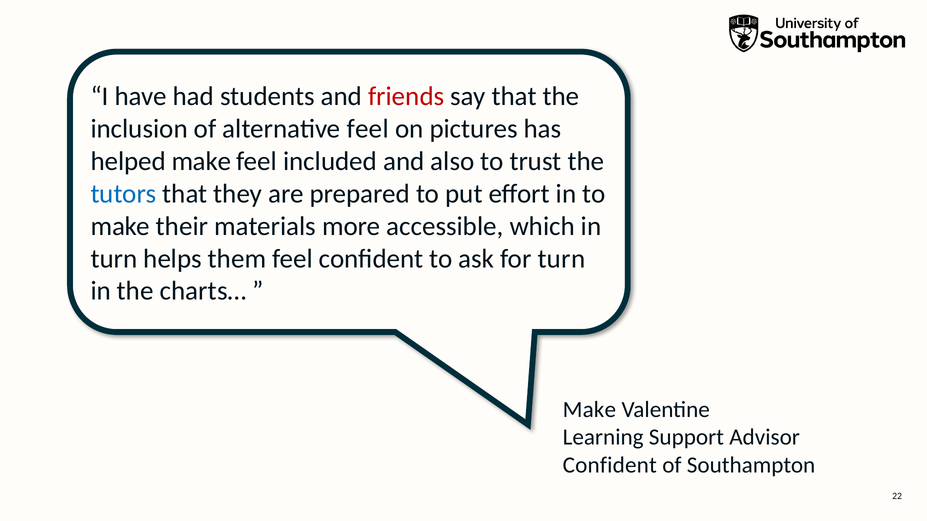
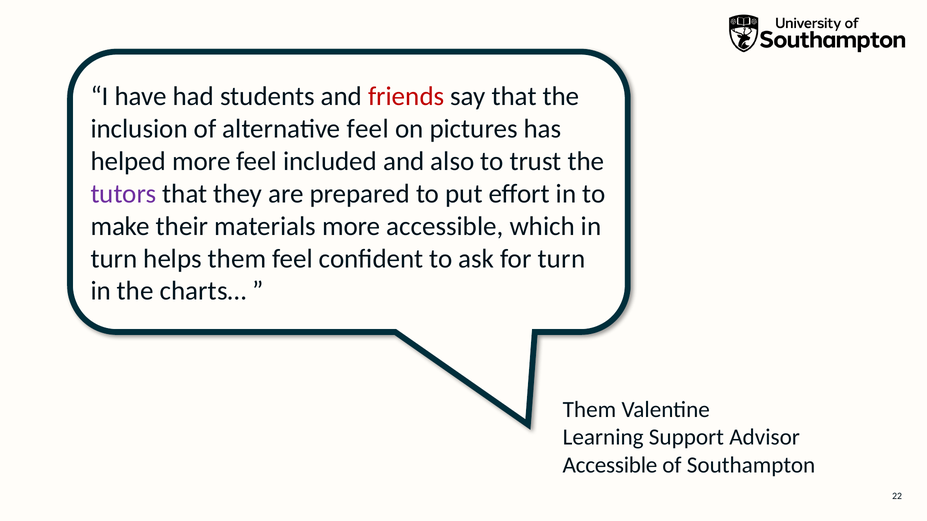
helped make: make -> more (201, 161)
tutors colour: blue -> purple (123, 194)
Make: Make -> Them (589, 410)
Confident: Confident -> Accessible (610, 465)
